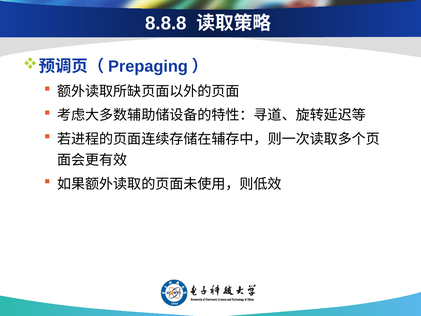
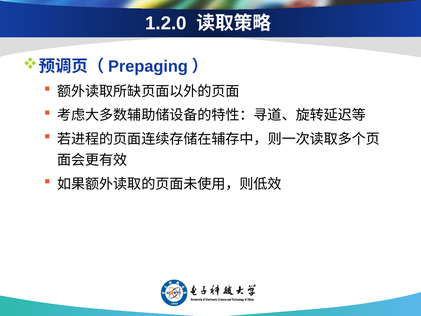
8.8.8: 8.8.8 -> 1.2.0 (166, 23)
